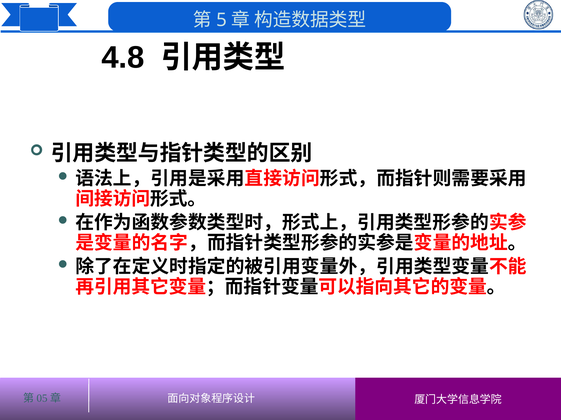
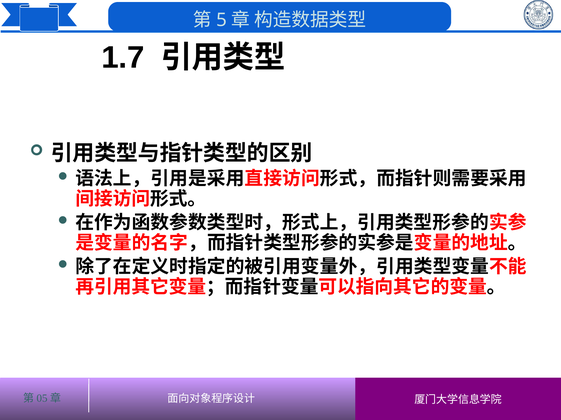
4.8: 4.8 -> 1.7 (123, 58)
